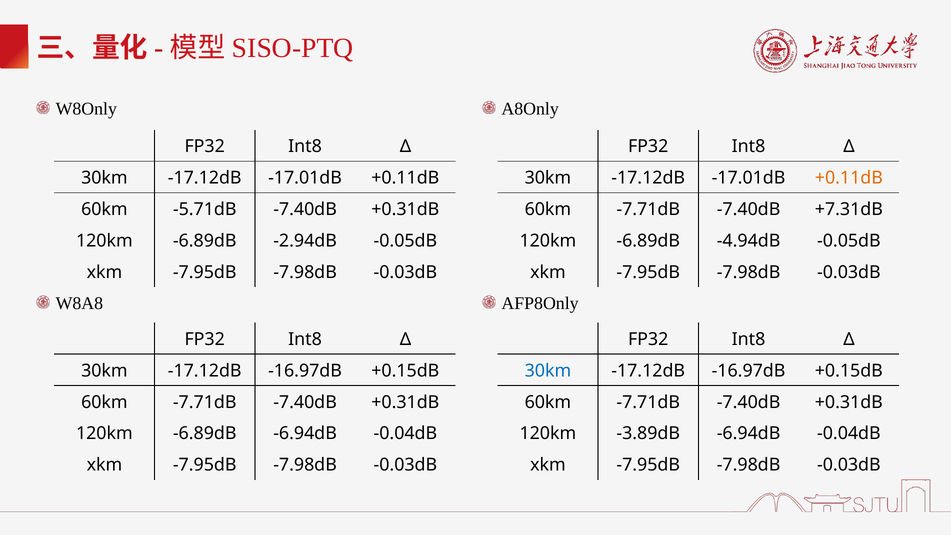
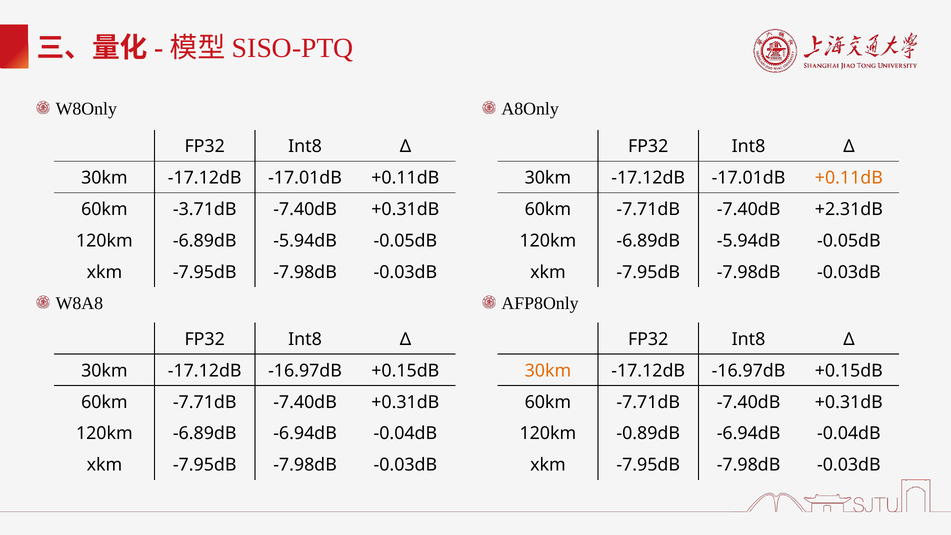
-5.71dB: -5.71dB -> -3.71dB (205, 209)
+7.31dB: +7.31dB -> +2.31dB (849, 209)
-2.94dB: -2.94dB -> -5.94dB (305, 241)
-4.94dB: -4.94dB -> -5.94dB (749, 241)
30km colour: blue -> orange (548, 371)
-3.89dB: -3.89dB -> -0.89dB (648, 434)
